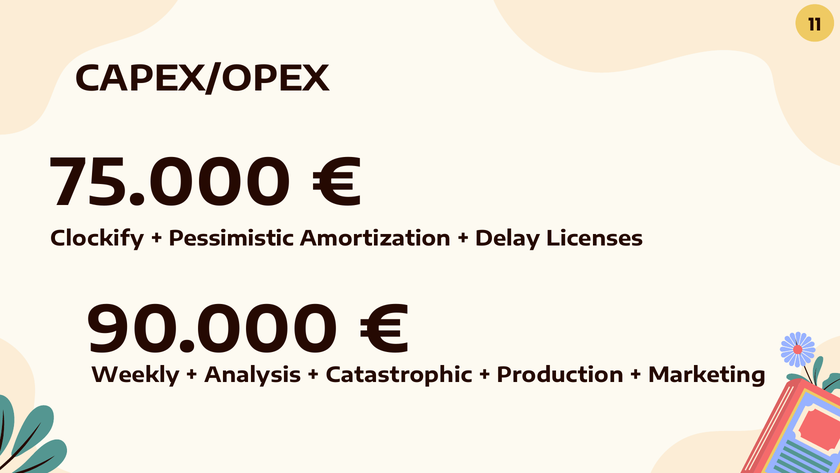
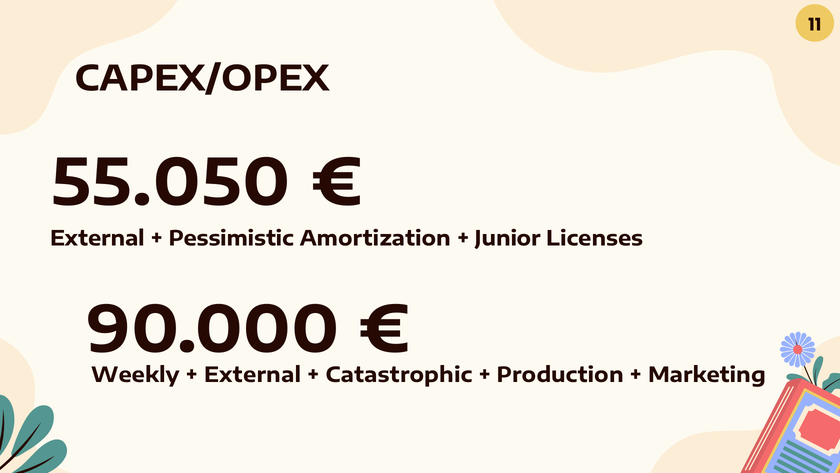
75.000: 75.000 -> 55.050 (171, 184)
Clockify: Clockify -> External (97, 239)
Delay: Delay -> Junior (508, 239)
Analysis: Analysis -> External (253, 375)
